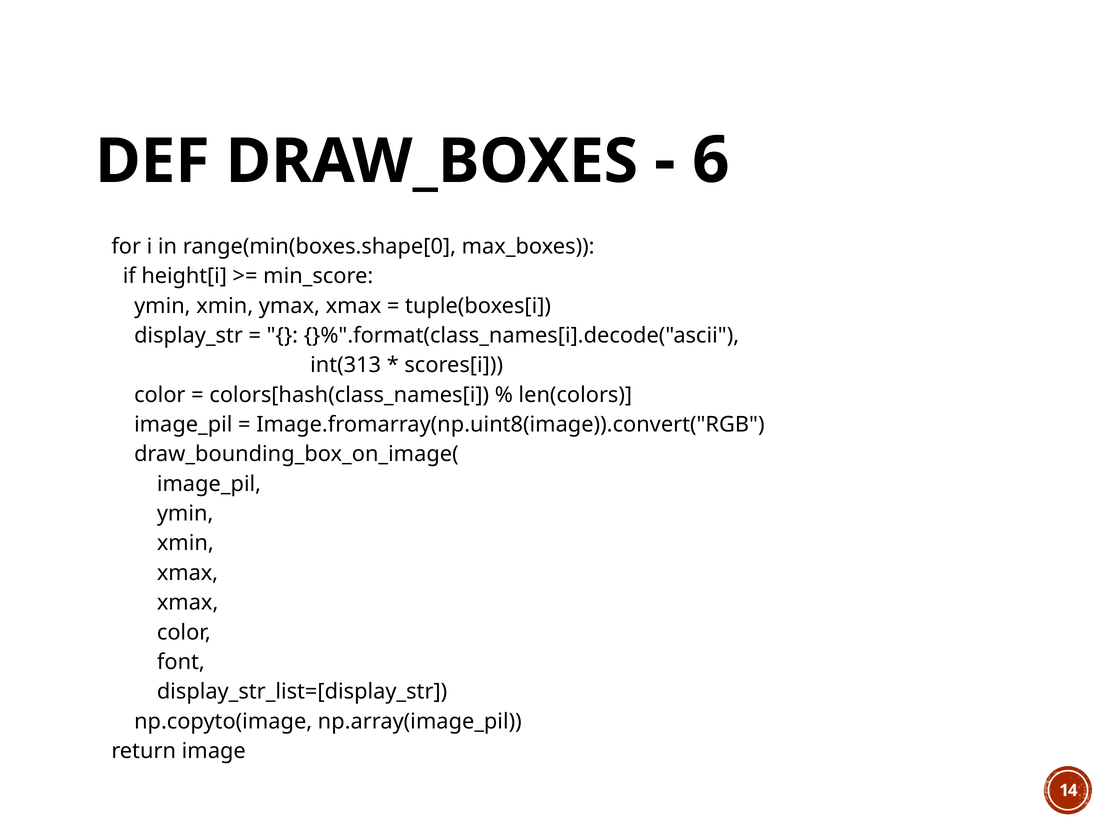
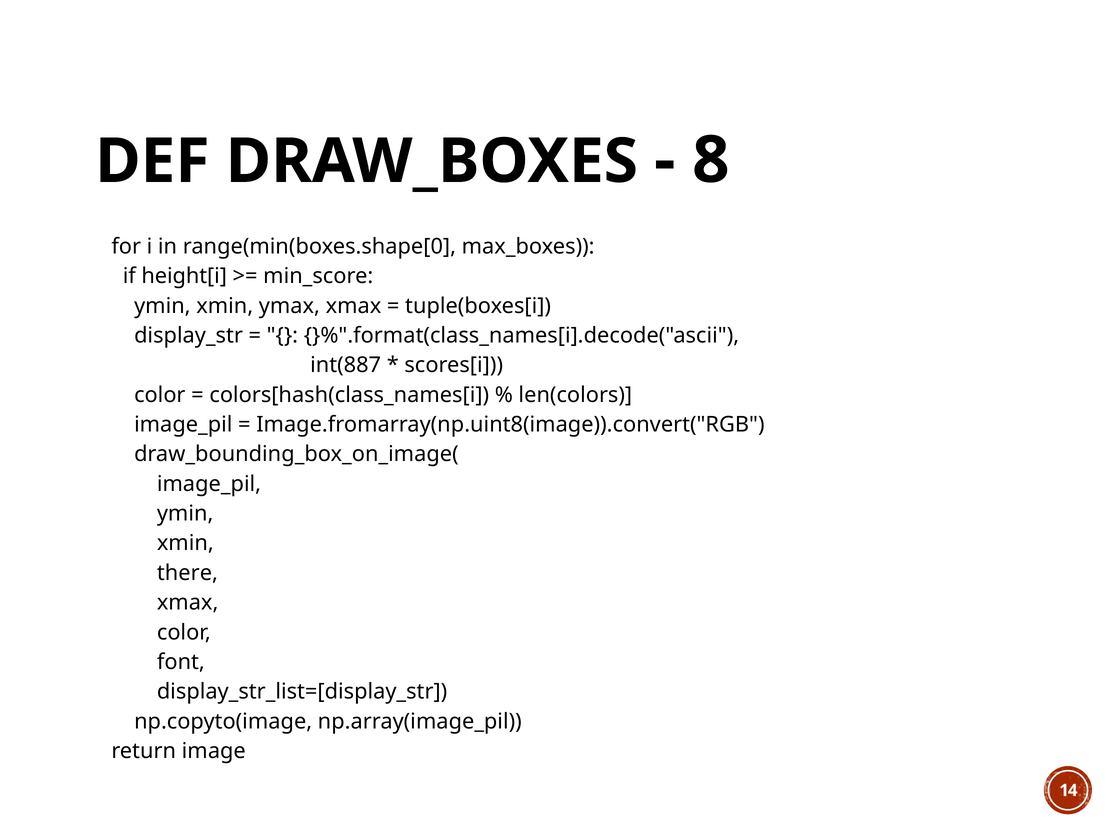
6: 6 -> 8 (711, 160)
int(313: int(313 -> int(887 (346, 365)
xmax: xmax -> there (187, 573)
